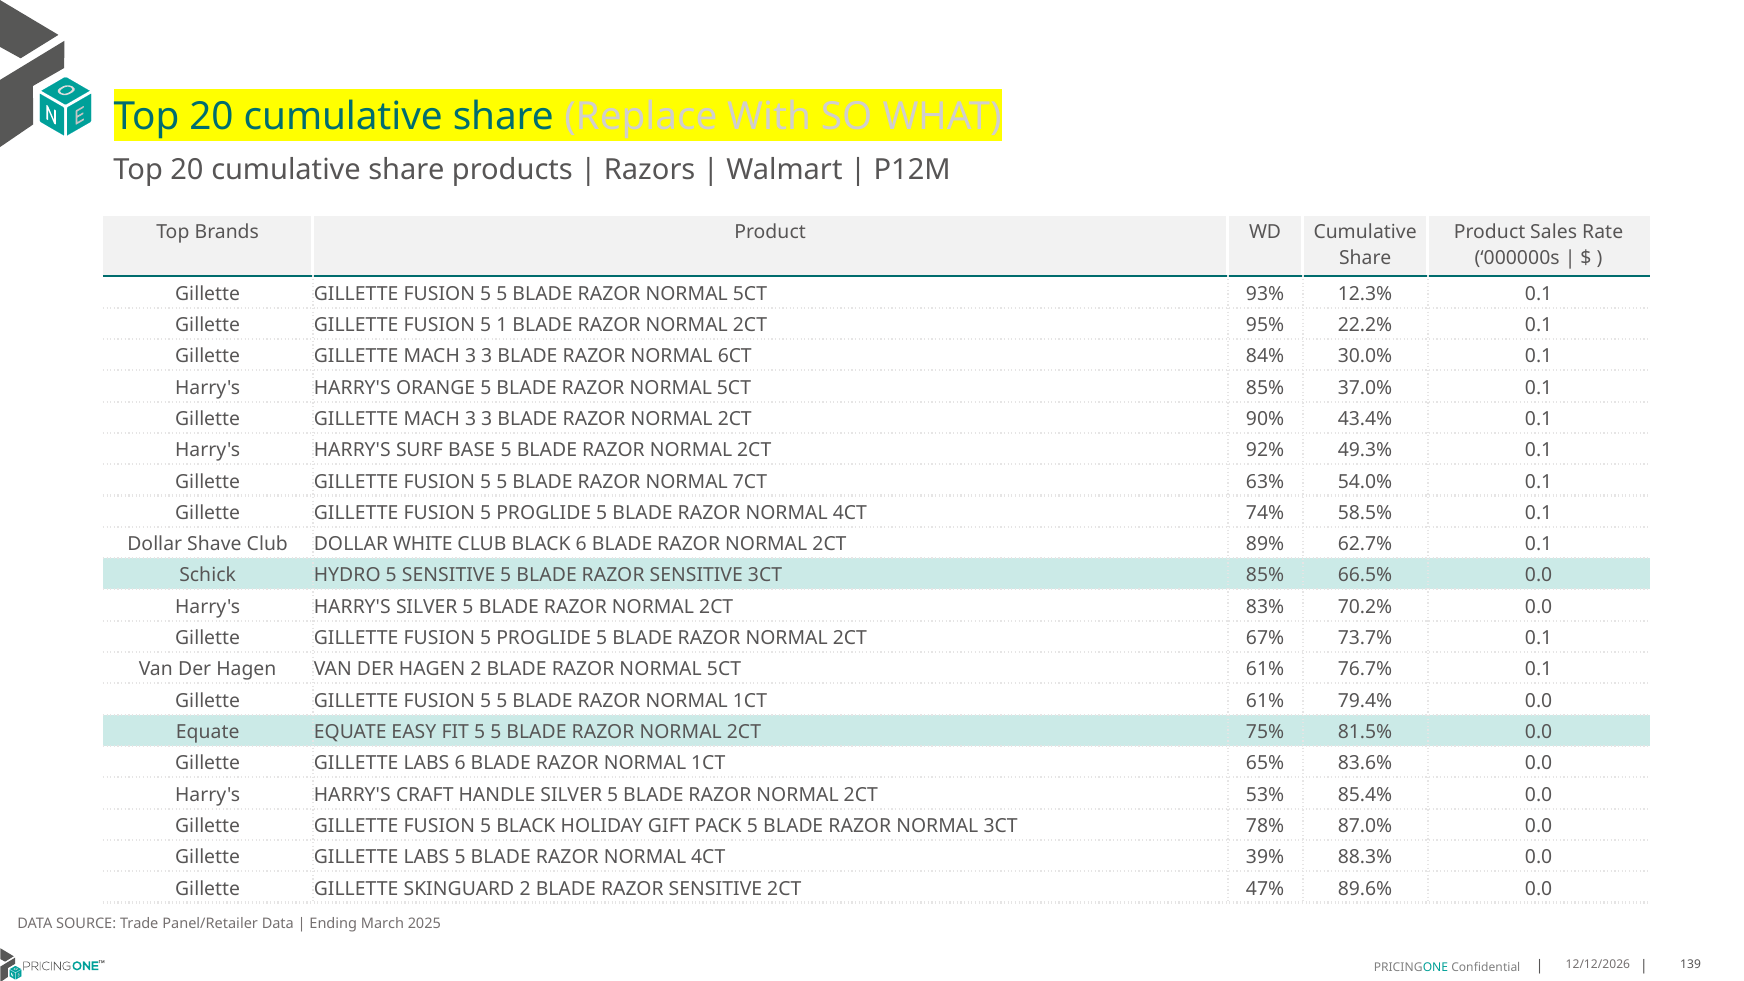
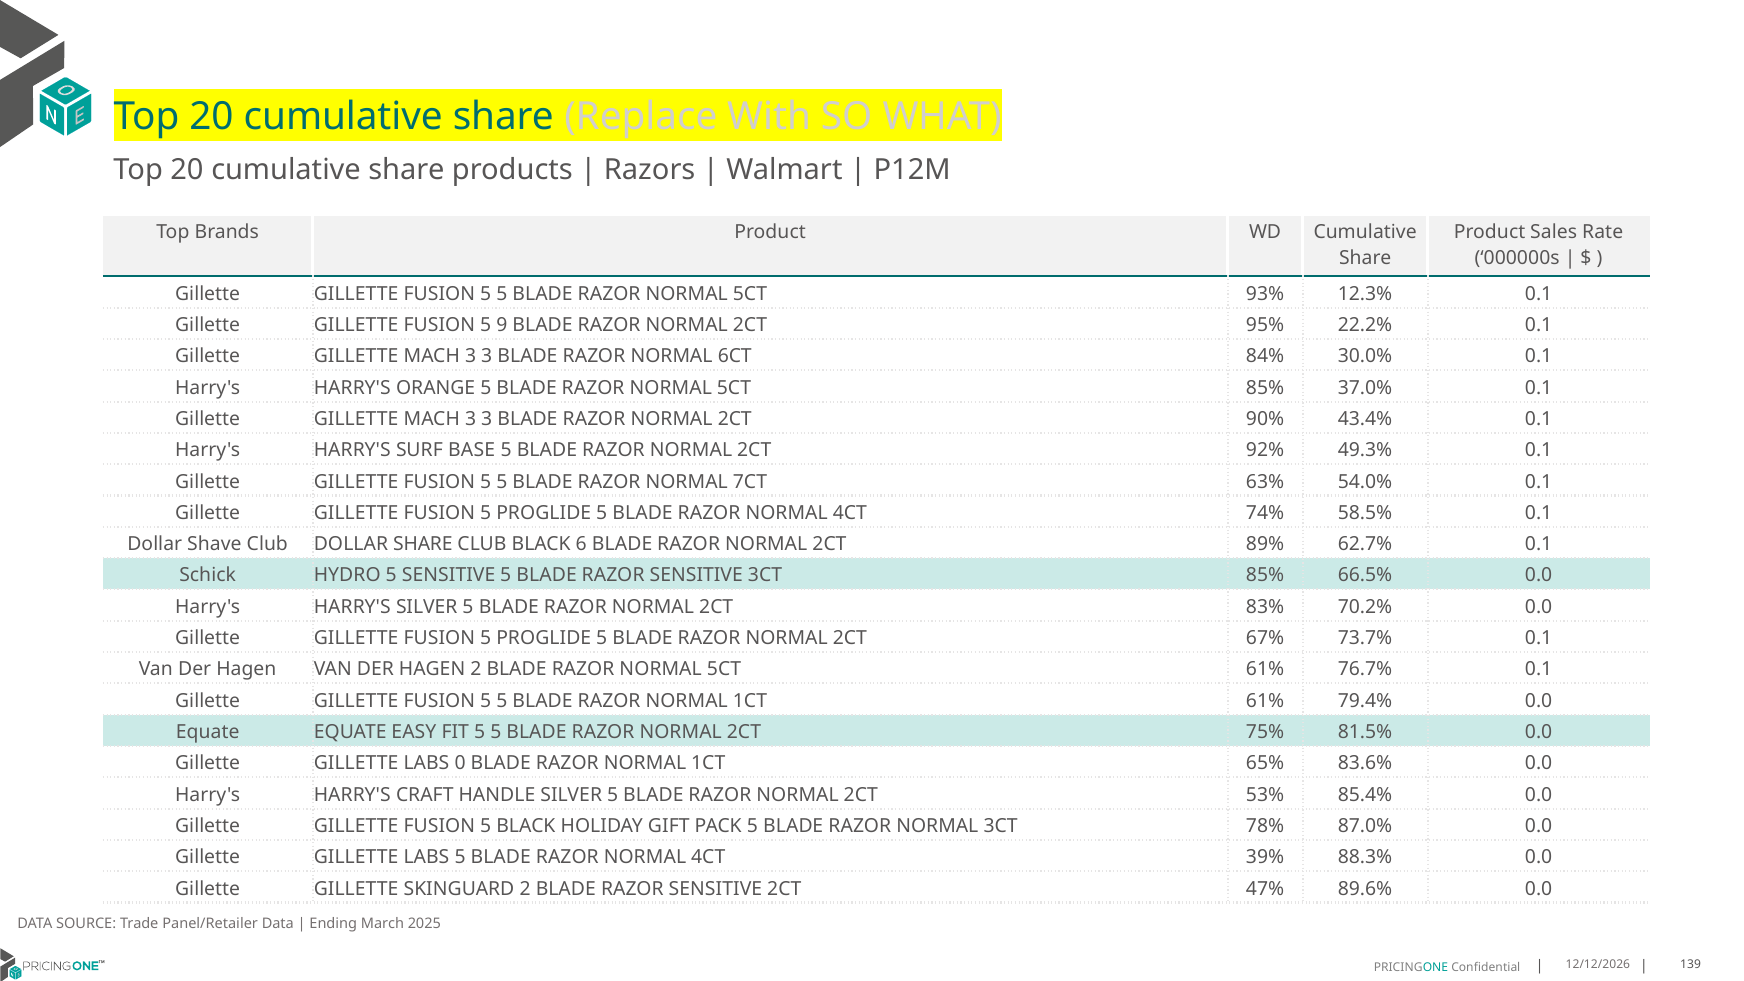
1: 1 -> 9 (502, 325)
DOLLAR WHITE: WHITE -> SHARE (423, 544)
LABS 6: 6 -> 0 (460, 763)
